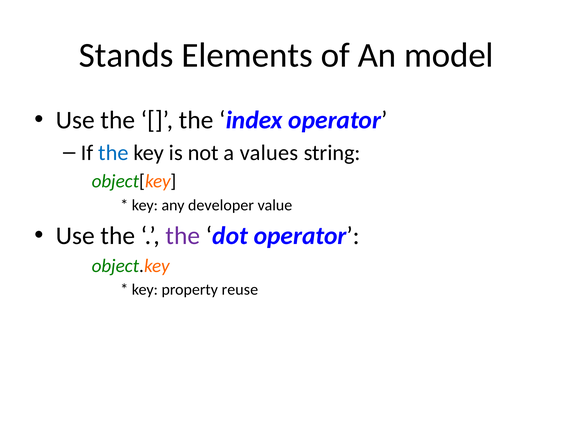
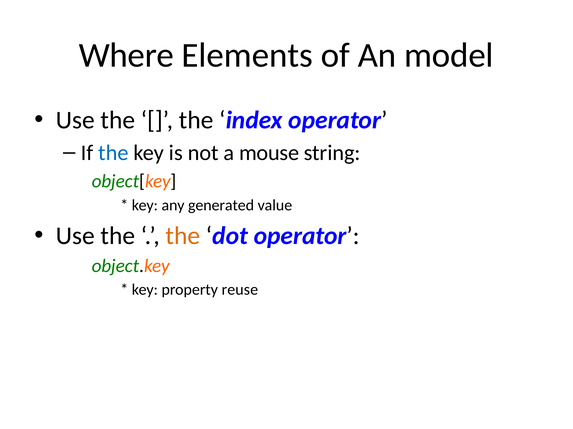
Stands: Stands -> Where (126, 55)
values: values -> mouse (269, 153)
developer: developer -> generated (221, 206)
the colour: purple -> orange (183, 236)
